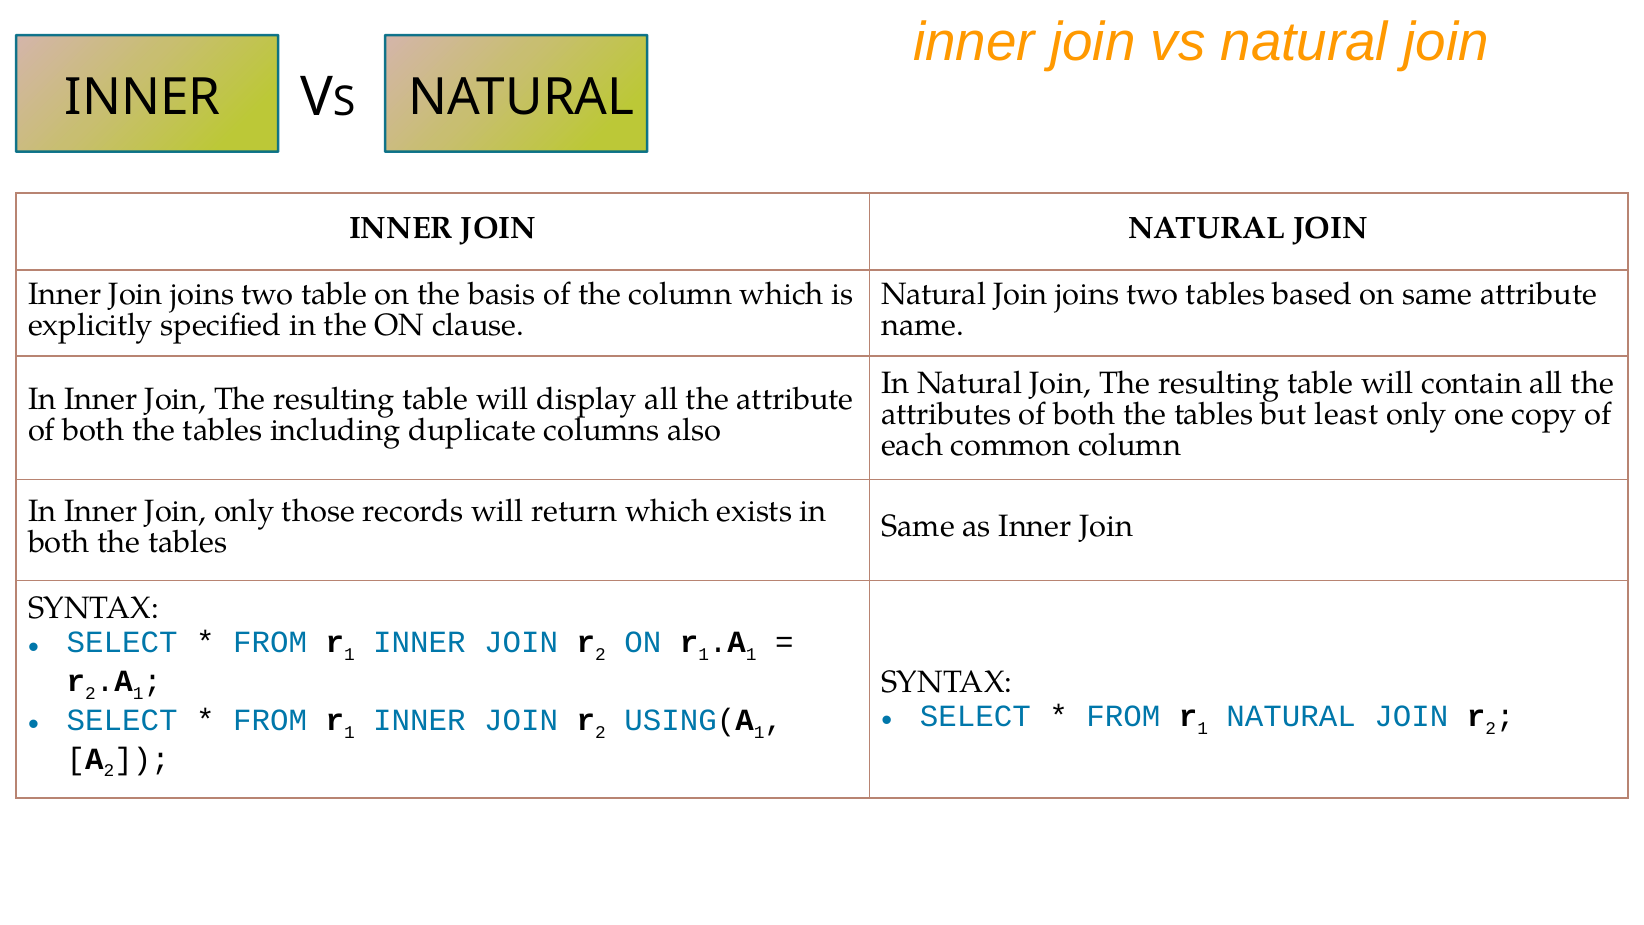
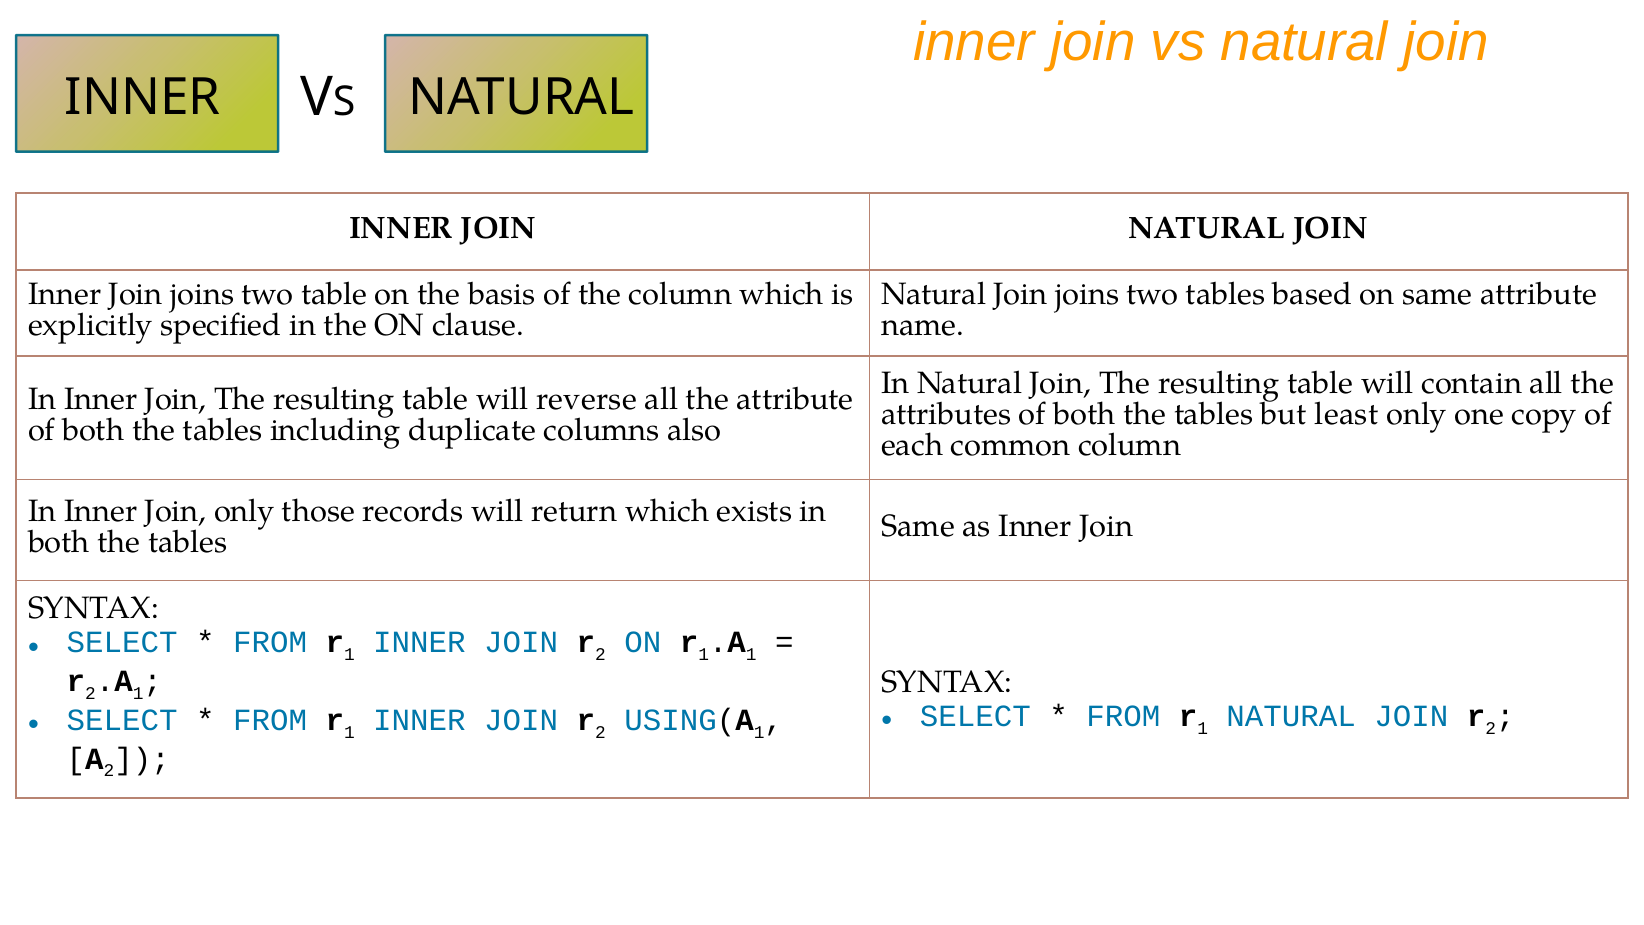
display: display -> reverse (587, 399)
